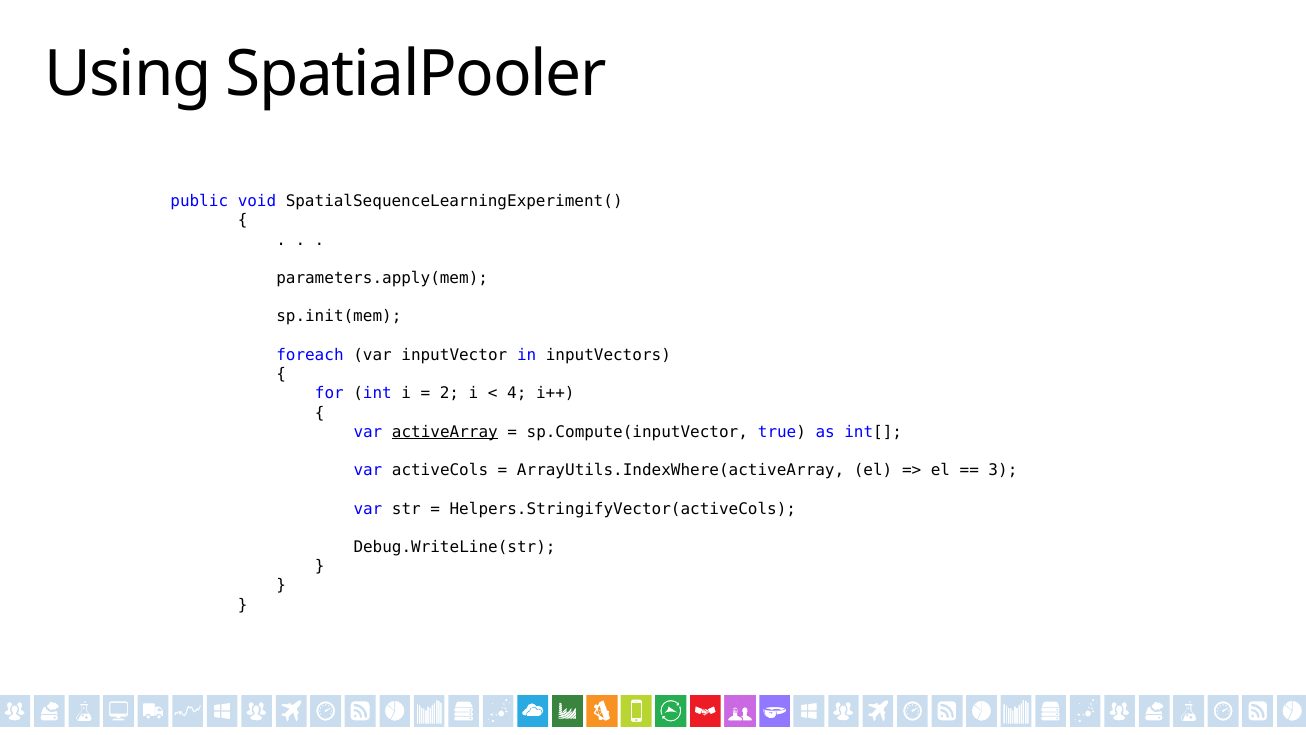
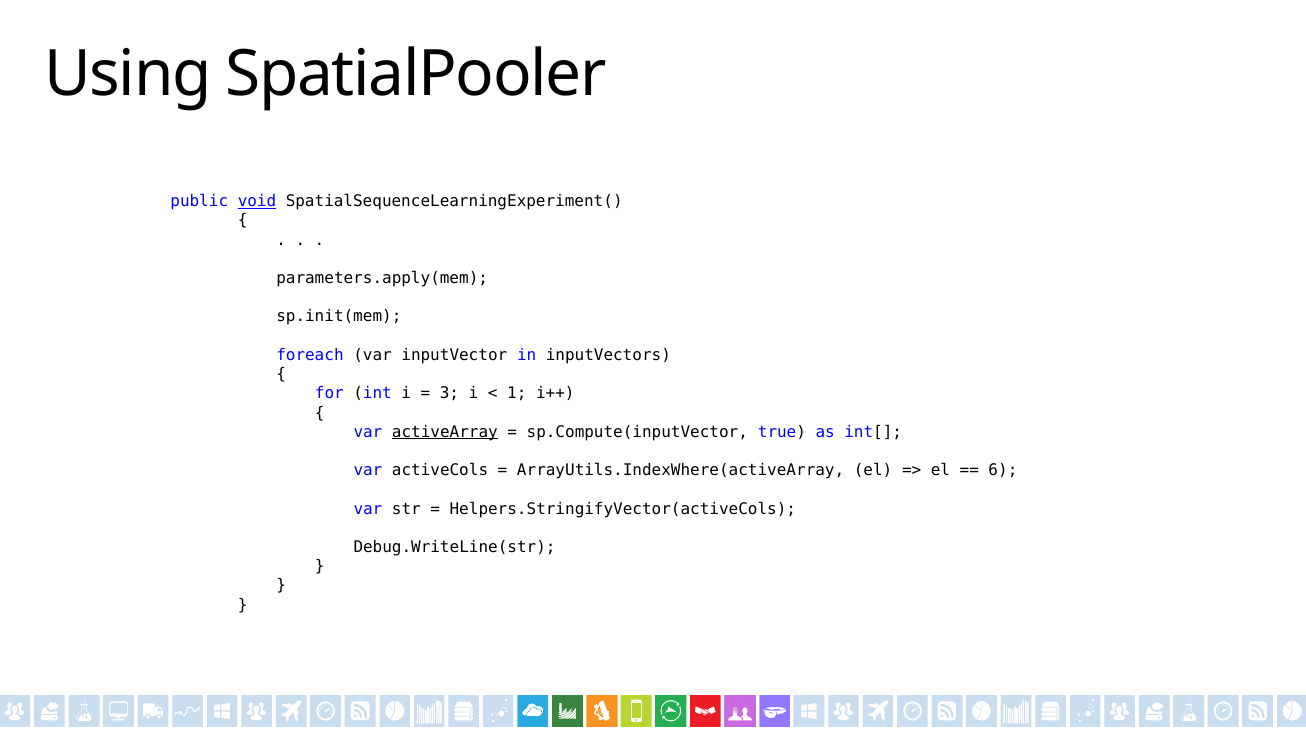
void underline: none -> present (257, 201)
2: 2 -> 3 (449, 393)
4: 4 -> 1 (517, 393)
3: 3 -> 6 (1003, 470)
